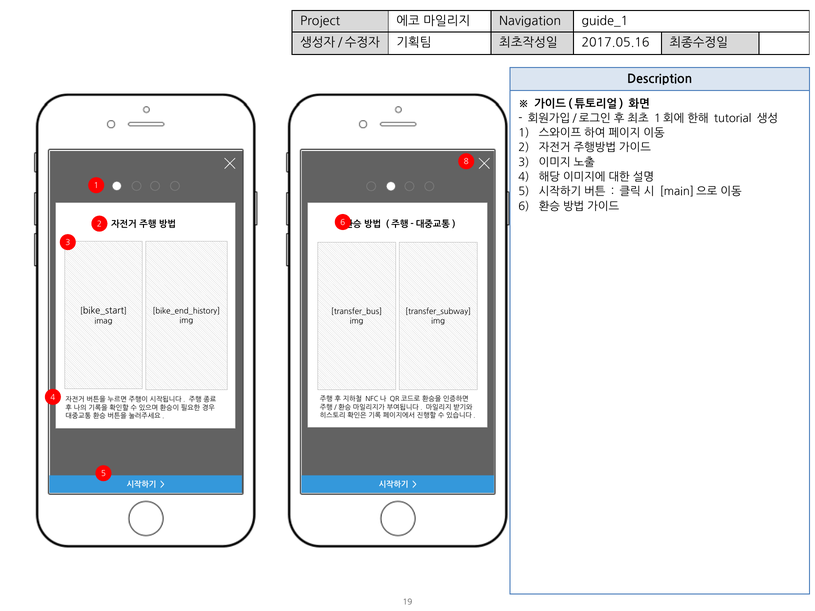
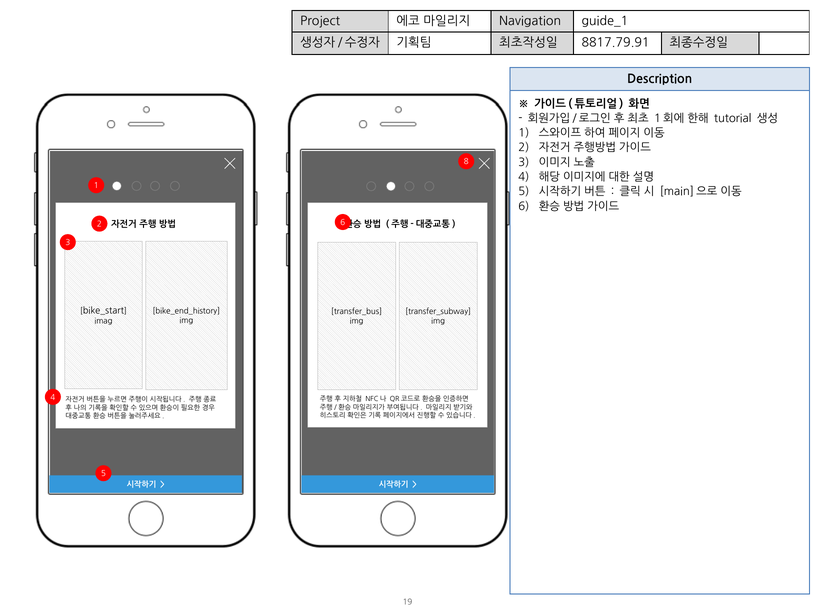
2017.05.16: 2017.05.16 -> 8817.79.91 (616, 43)
